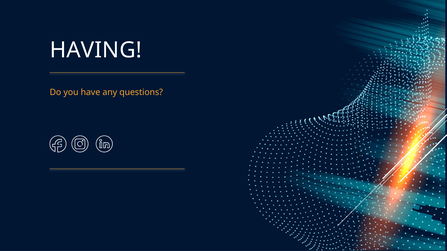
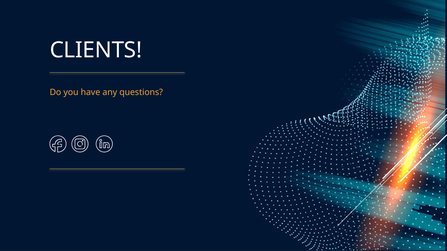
HAVING: HAVING -> CLIENTS (96, 50)
